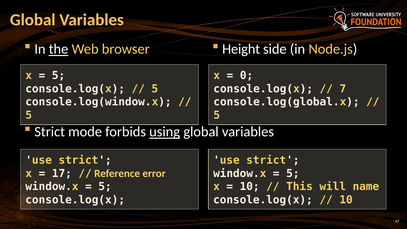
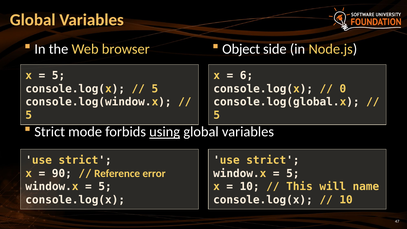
the underline: present -> none (59, 49)
Height: Height -> Object (241, 49)
0: 0 -> 6 (247, 76)
7: 7 -> 0 (343, 89)
17: 17 -> 90 (62, 173)
